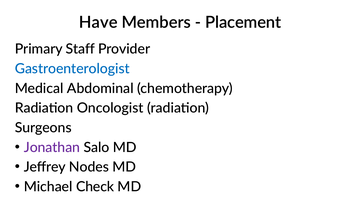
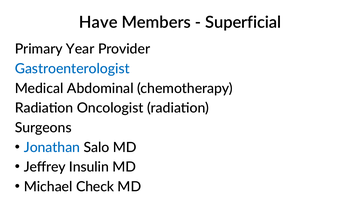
Placement: Placement -> Superficial (243, 22)
Staff: Staff -> Year (80, 49)
Jonathan colour: purple -> blue (52, 147)
Nodes: Nodes -> Insulin (89, 167)
